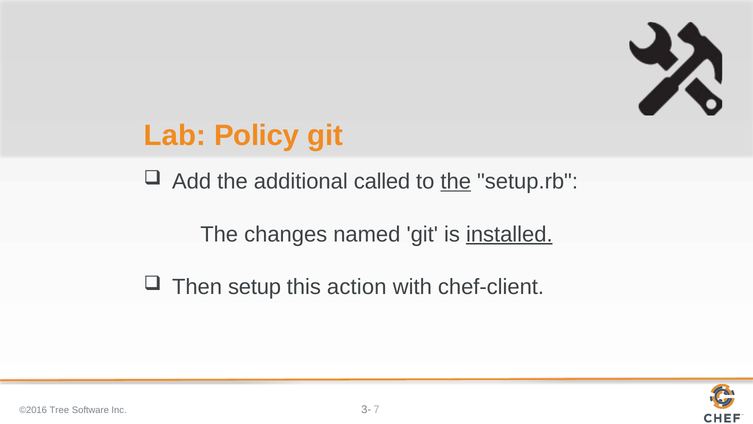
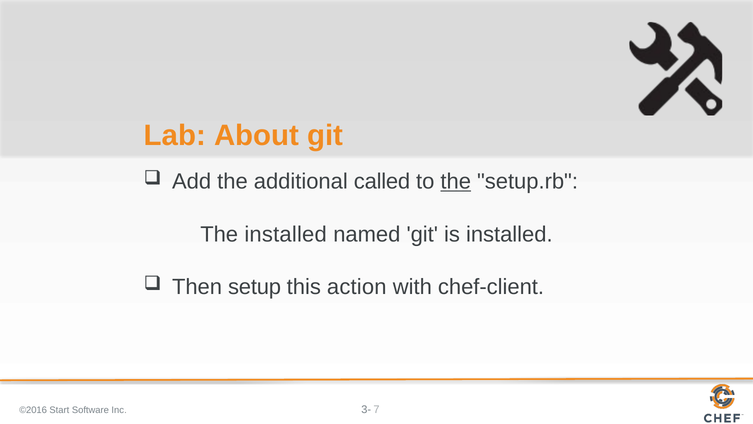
Policy: Policy -> About (256, 136)
The changes: changes -> installed (286, 234)
installed underline: present -> none (509, 234)
Tree: Tree -> Start (59, 410)
